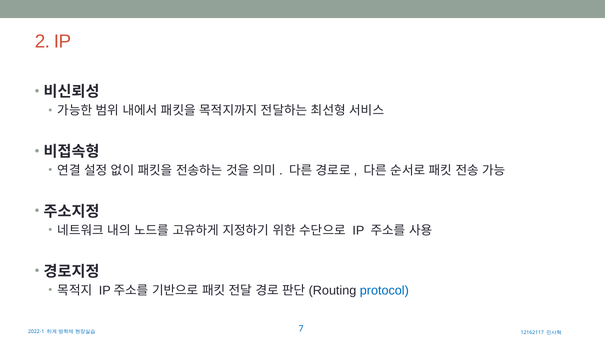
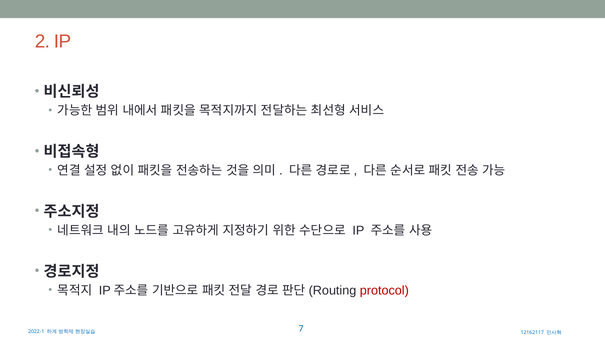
protocol colour: blue -> red (384, 291)
